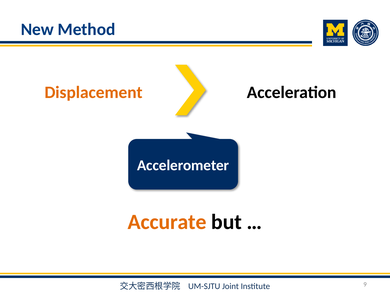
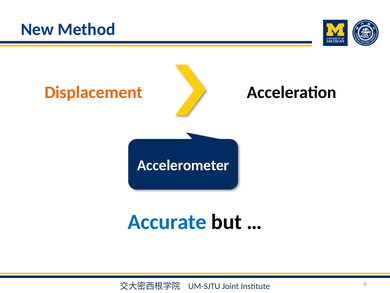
Accurate colour: orange -> blue (167, 222)
